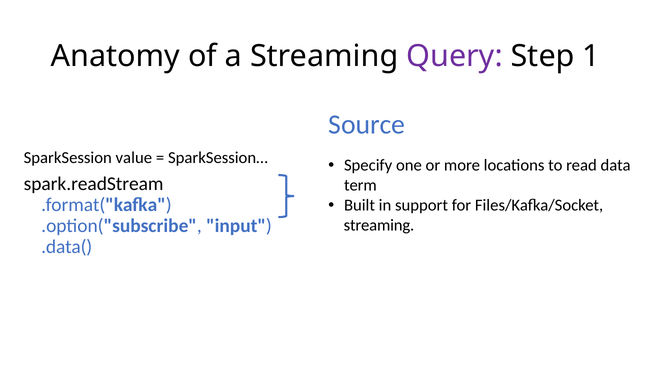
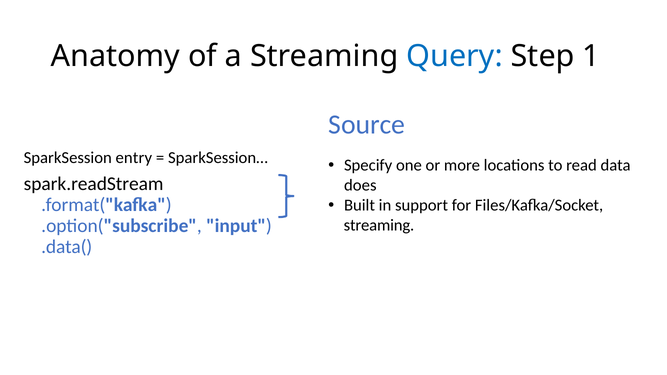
Query colour: purple -> blue (455, 56)
value: value -> entry (134, 158)
term: term -> does (360, 186)
